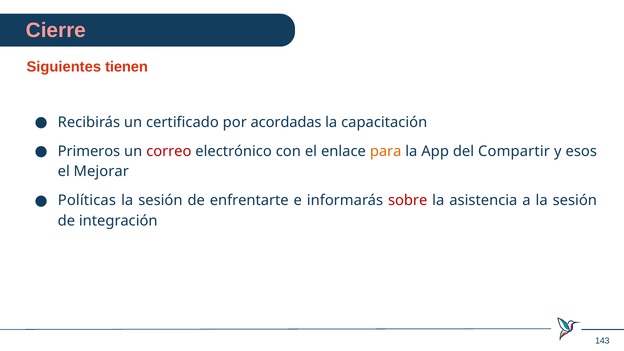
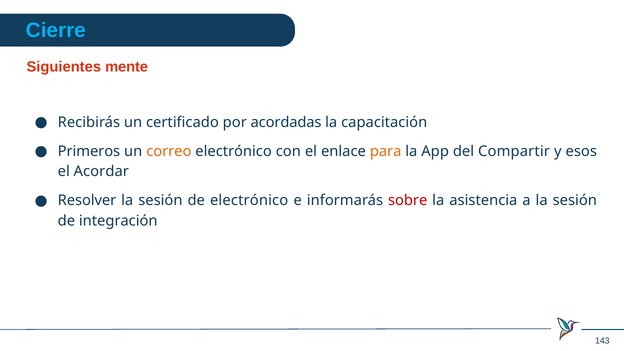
Cierre colour: pink -> light blue (56, 31)
tienen: tienen -> mente (127, 67)
correo colour: red -> orange (169, 151)
Mejorar: Mejorar -> Acordar (101, 172)
Políticas: Políticas -> Resolver (87, 201)
de enfrentarte: enfrentarte -> electrónico (249, 201)
